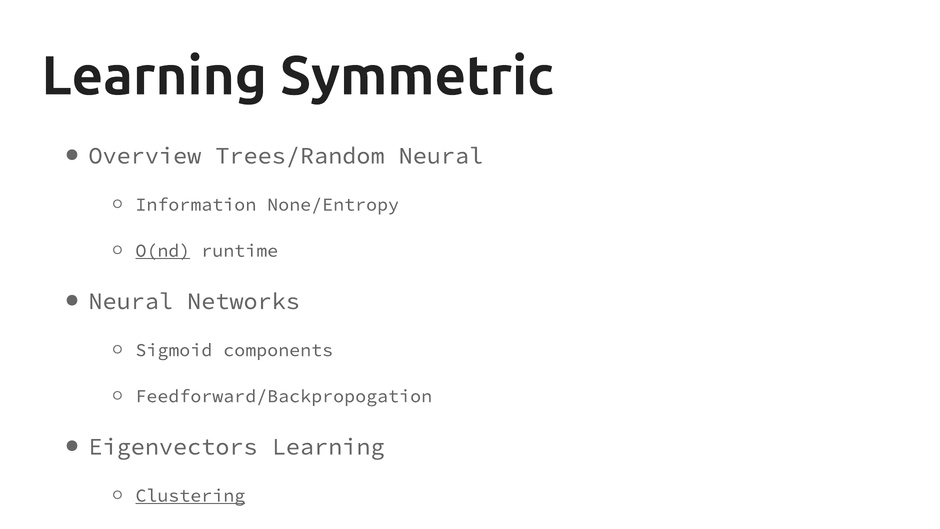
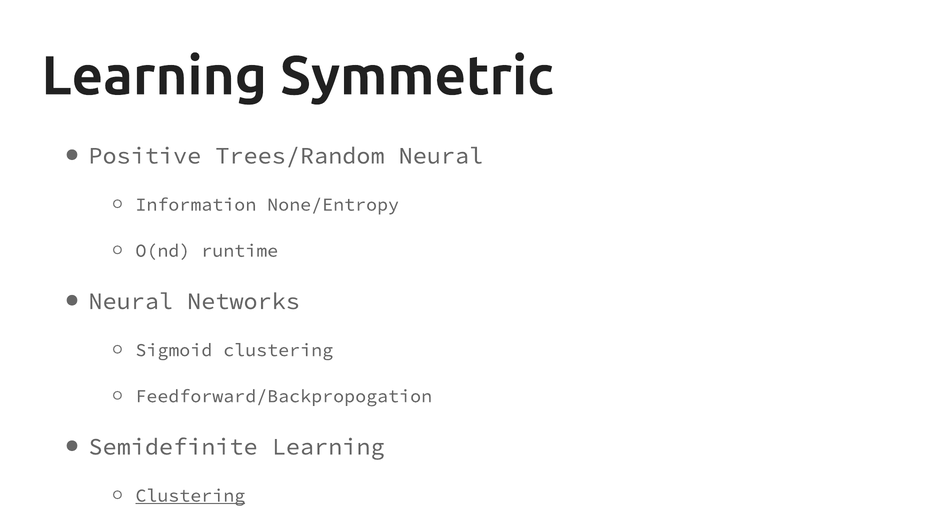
Overview: Overview -> Positive (145, 156)
O(nd underline: present -> none (163, 251)
Sigmoid components: components -> clustering (278, 350)
Eigenvectors: Eigenvectors -> Semidefinite (173, 447)
